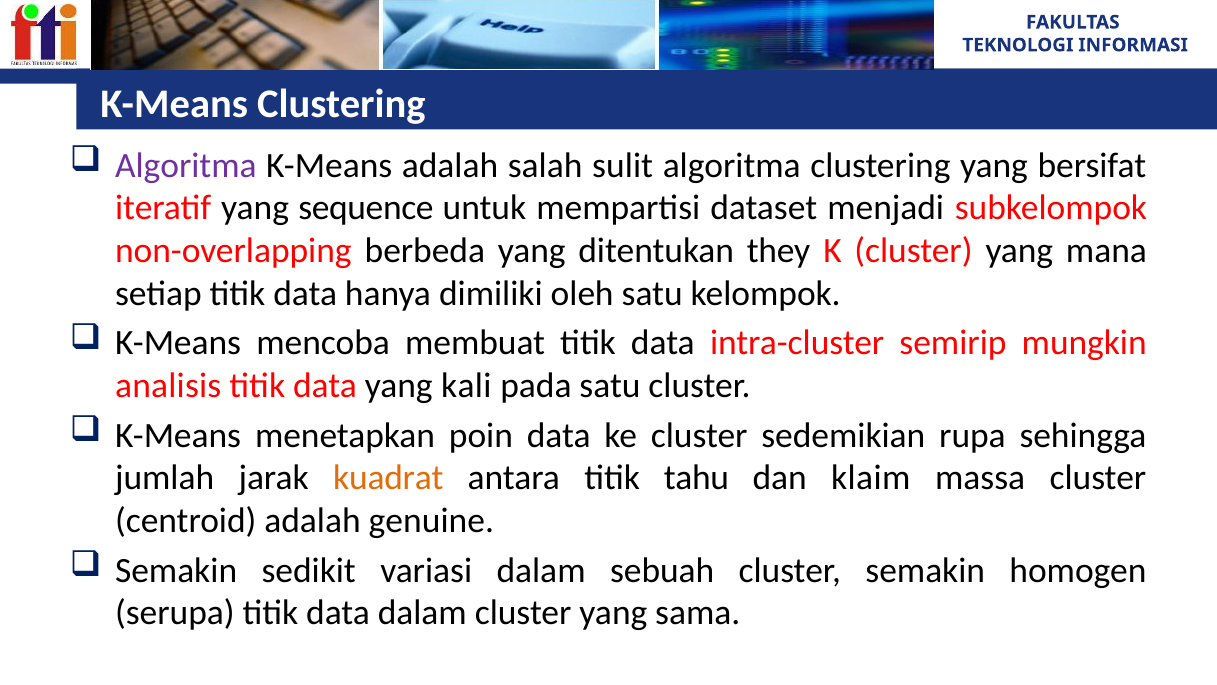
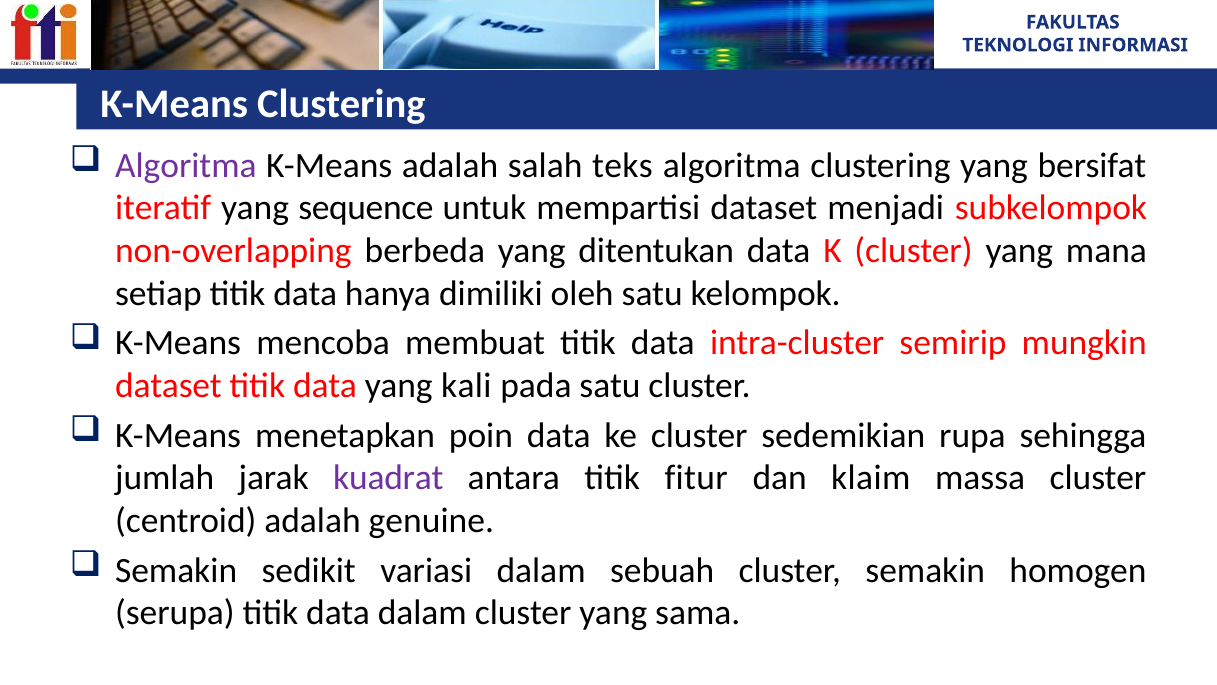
sulit: sulit -> teks (622, 165)
ditentukan they: they -> data (779, 250)
analisis: analisis -> dataset (168, 385)
kuadrat colour: orange -> purple (388, 478)
tahu: tahu -> fitur (696, 478)
